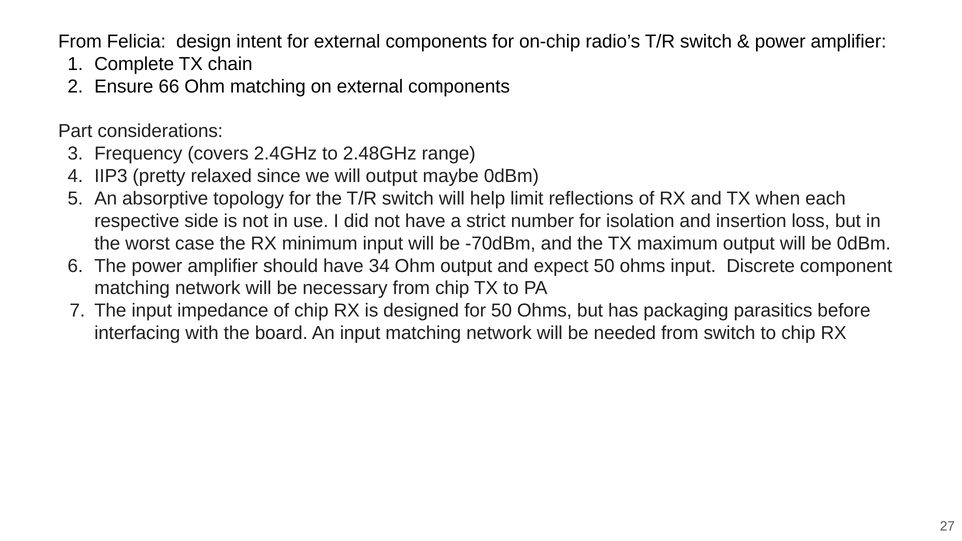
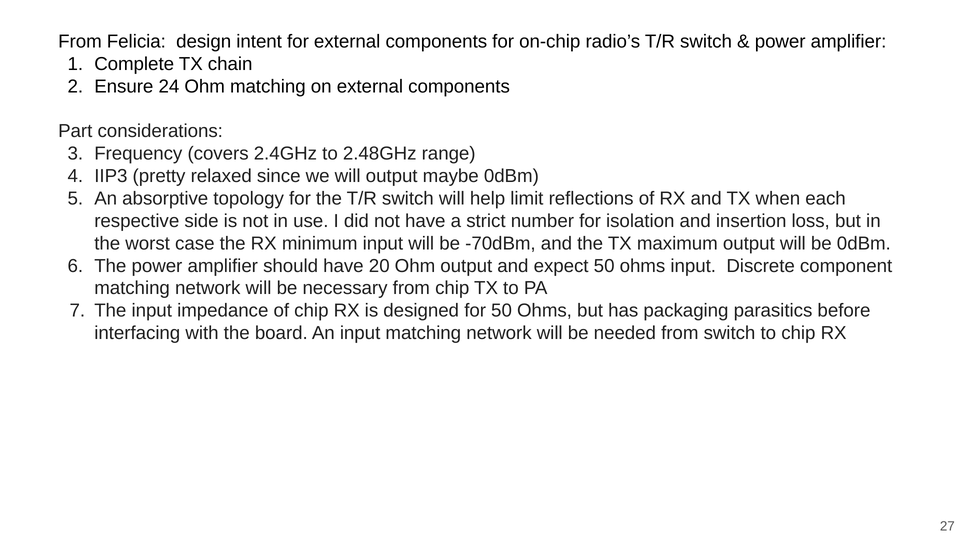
66: 66 -> 24 (169, 86)
34: 34 -> 20 (379, 266)
